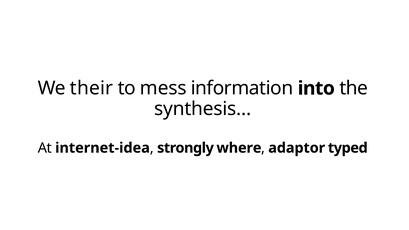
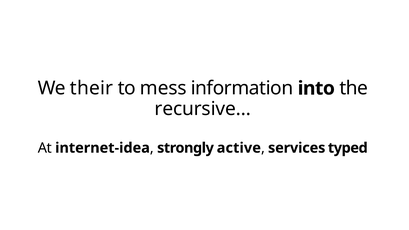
synthesis…: synthesis… -> recursive… (203, 109)
where: where -> active (239, 148)
adaptor: adaptor -> services (297, 148)
